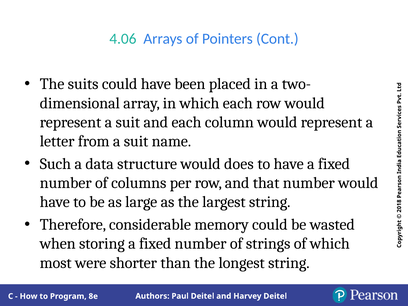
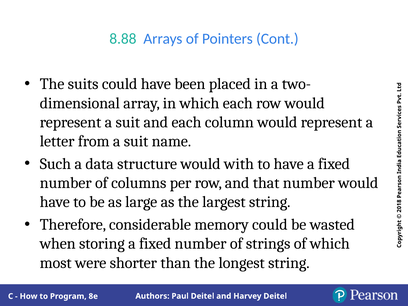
4.06: 4.06 -> 8.88 (123, 39)
does: does -> with (239, 164)
